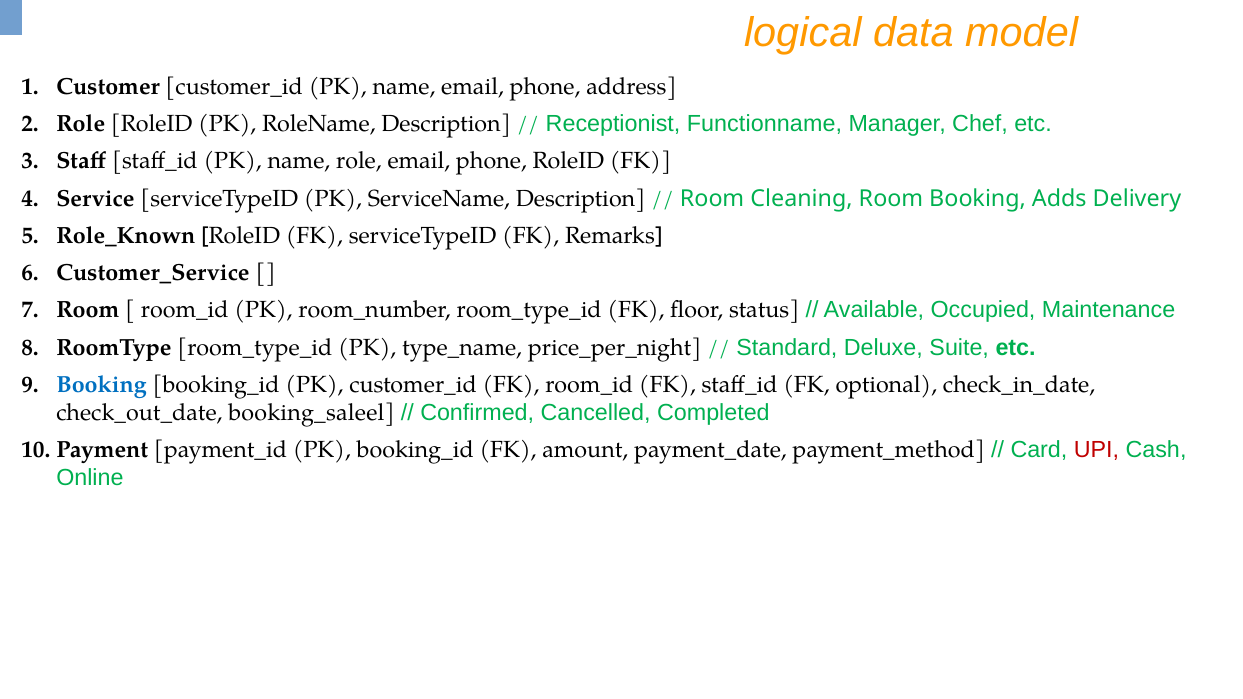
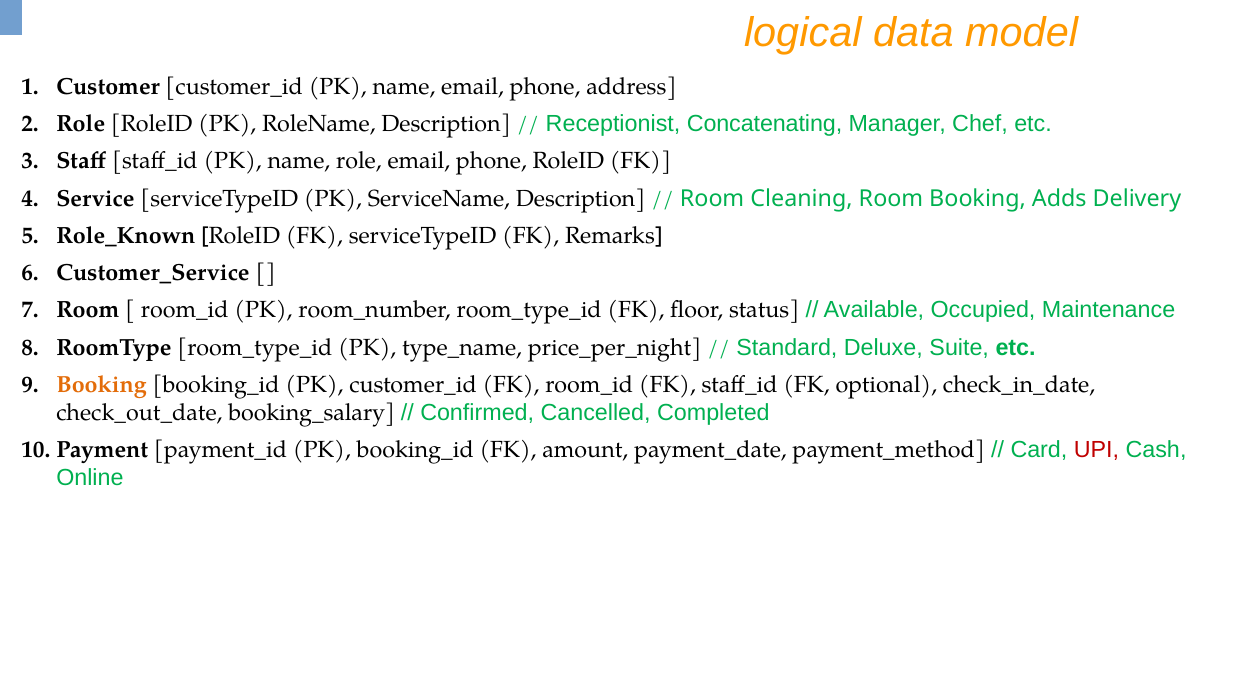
Functionname: Functionname -> Concatenating (765, 124)
Booking colour: blue -> orange (102, 385)
booking_saleel: booking_saleel -> booking_salary (312, 413)
